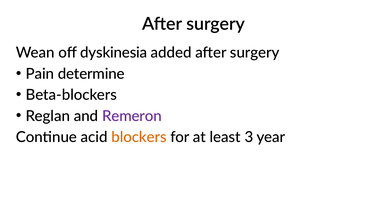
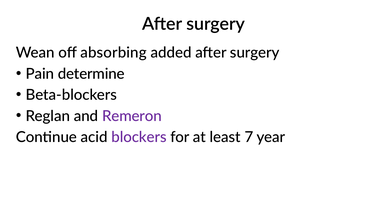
dyskinesia: dyskinesia -> absorbing (114, 53)
blockers colour: orange -> purple (139, 137)
3: 3 -> 7 (249, 137)
